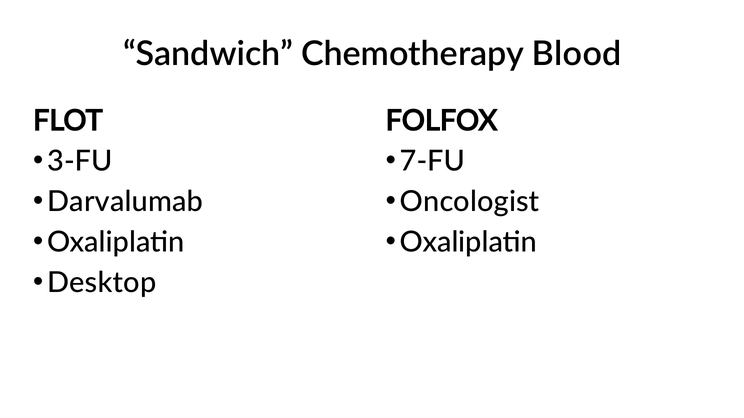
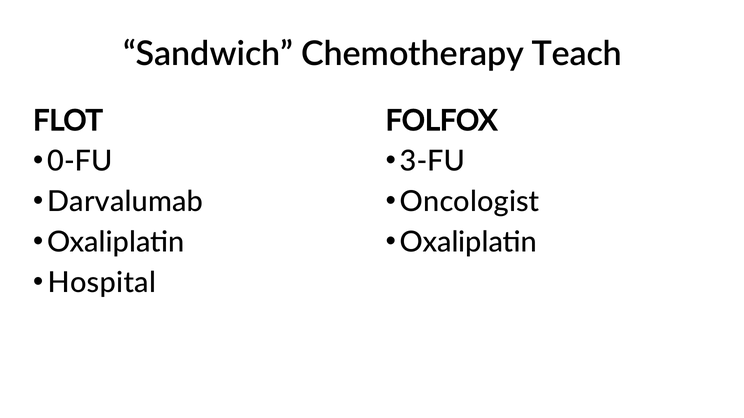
Blood: Blood -> Teach (577, 54)
3-FU: 3-FU -> 0-FU (80, 161)
7-FU: 7-FU -> 3-FU (432, 161)
Desktop: Desktop -> Hospital (102, 283)
